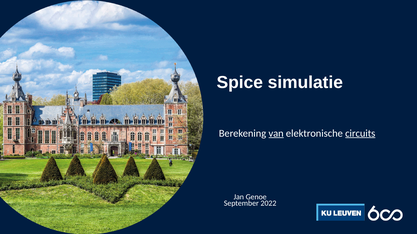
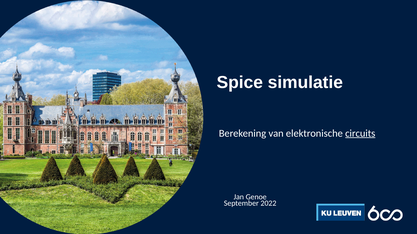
van underline: present -> none (276, 134)
